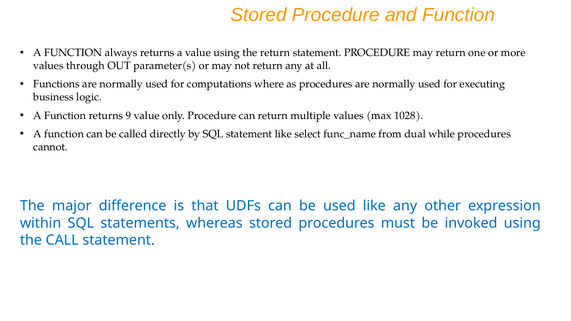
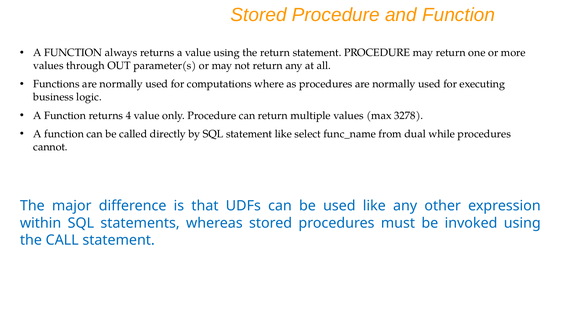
9: 9 -> 4 (129, 116)
1028: 1028 -> 3278 (409, 116)
